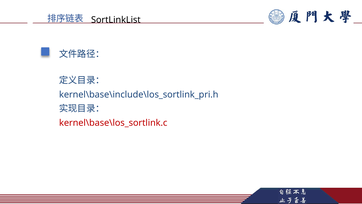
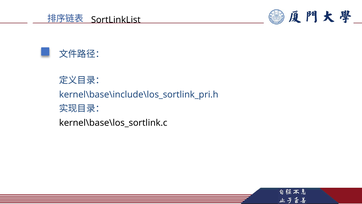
kernel\base\los_sortlink.c colour: red -> black (113, 123)
